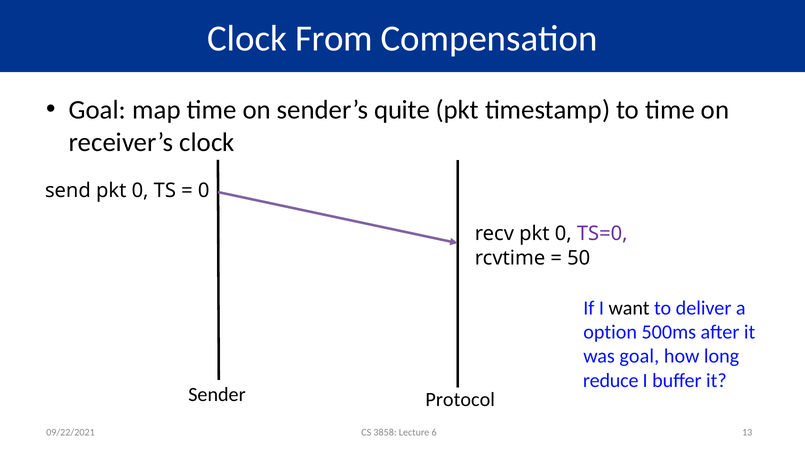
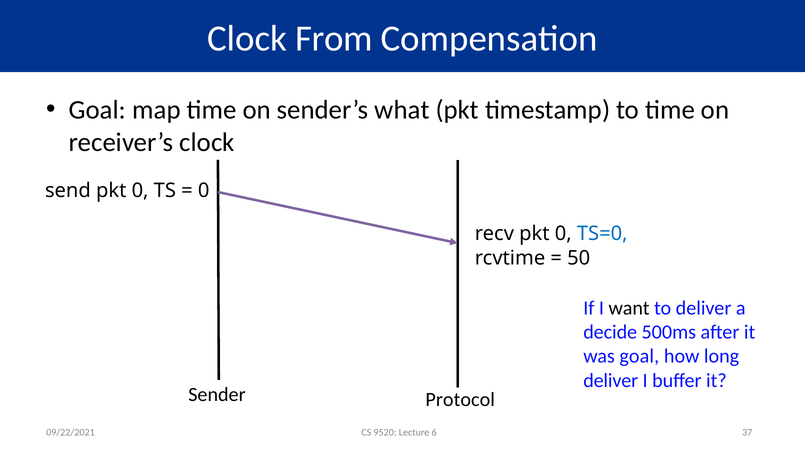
quite: quite -> what (402, 110)
TS=0 colour: purple -> blue (602, 234)
option: option -> decide (610, 332)
reduce: reduce -> deliver (611, 380)
3858: 3858 -> 9520 (385, 432)
13: 13 -> 37 (747, 432)
